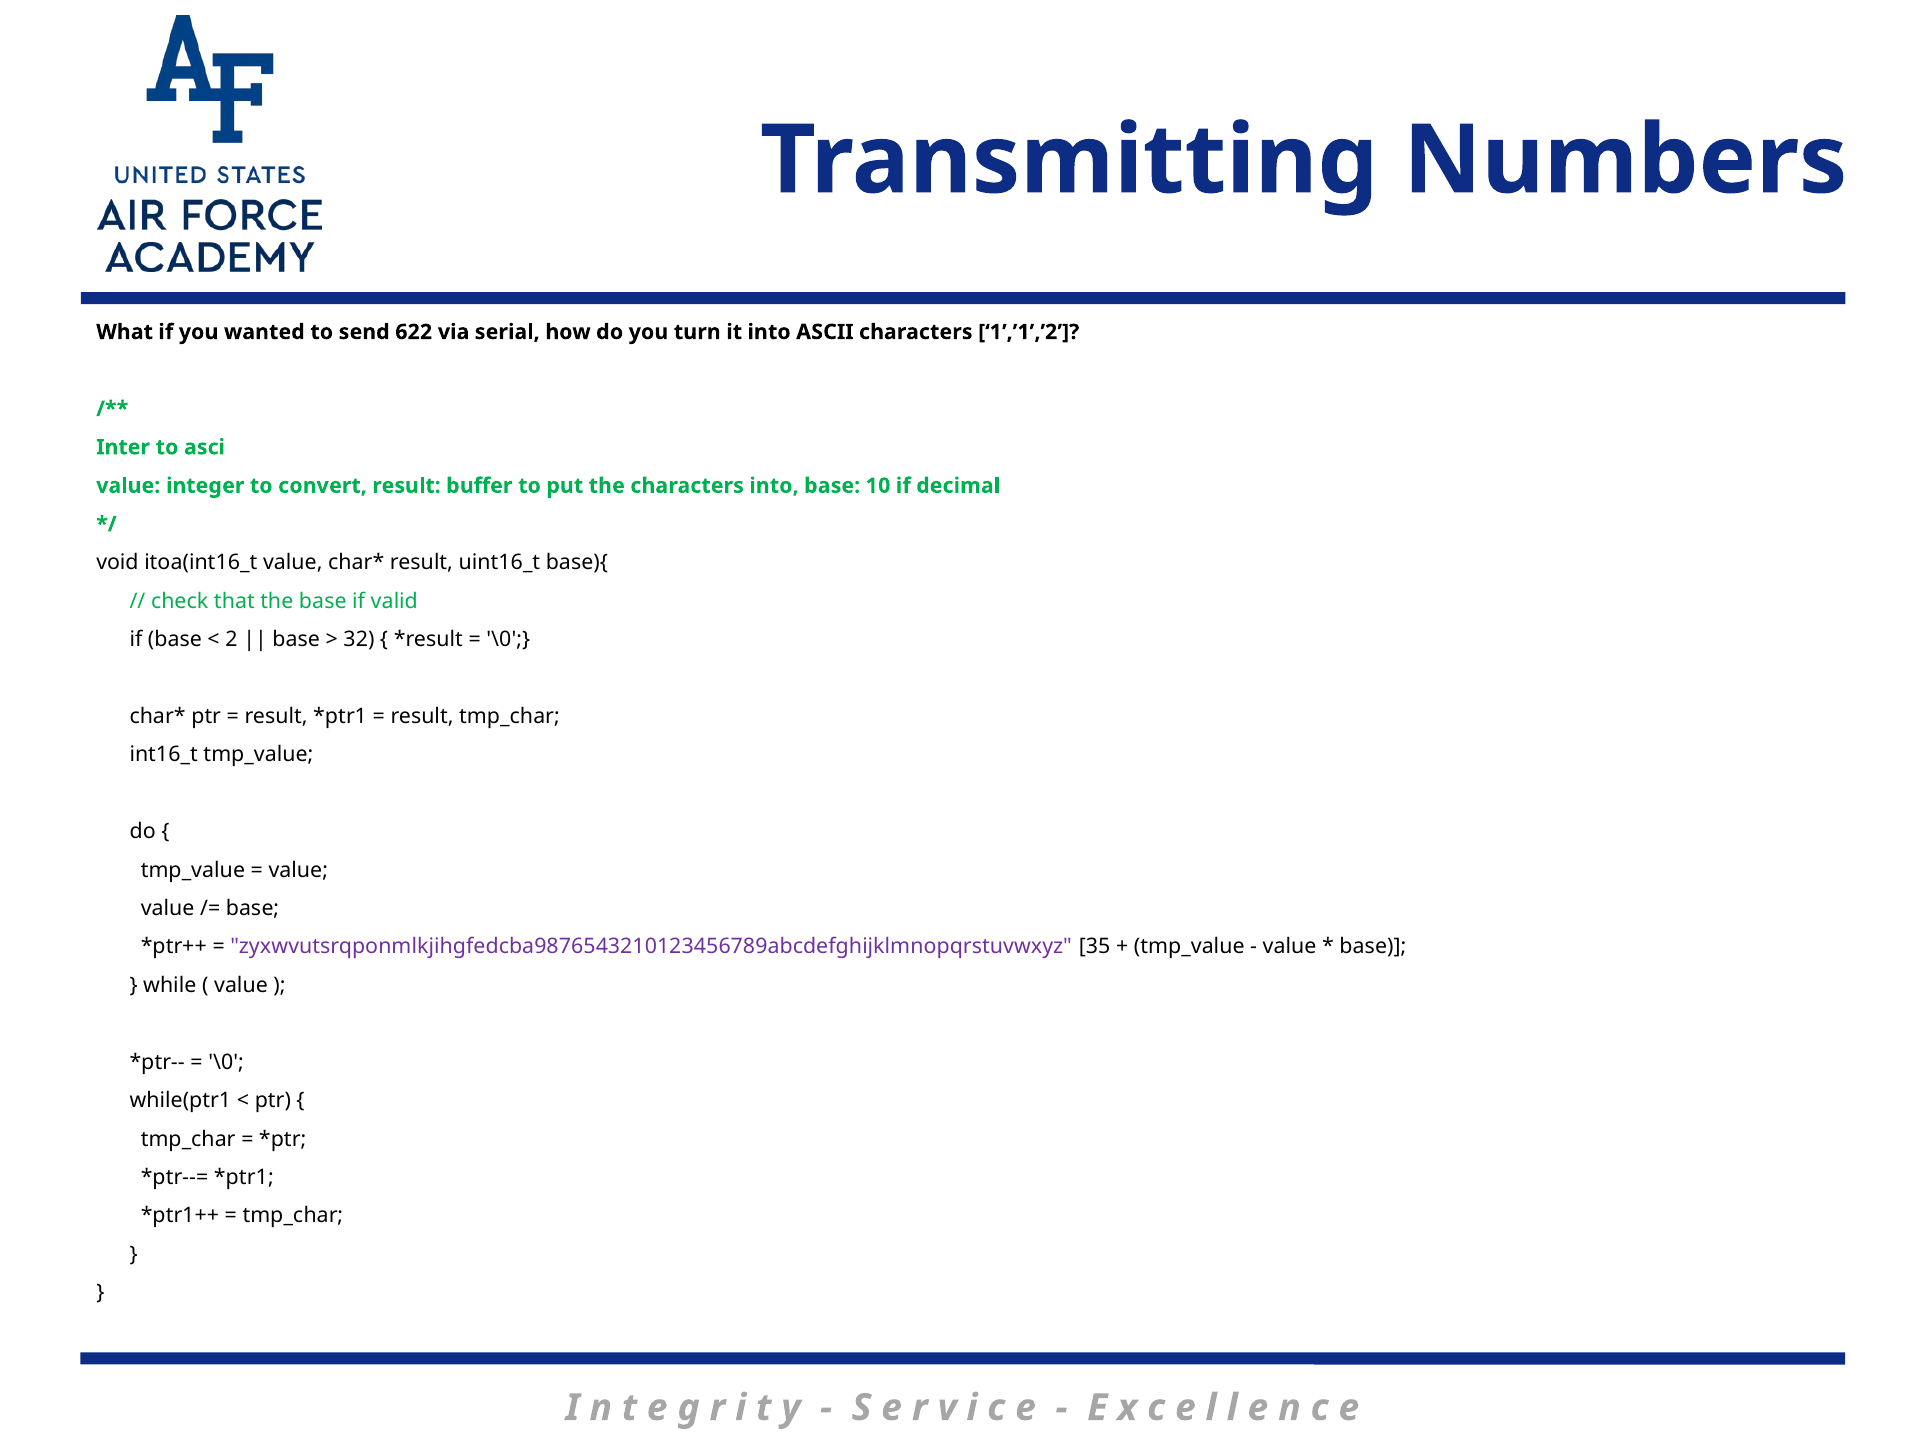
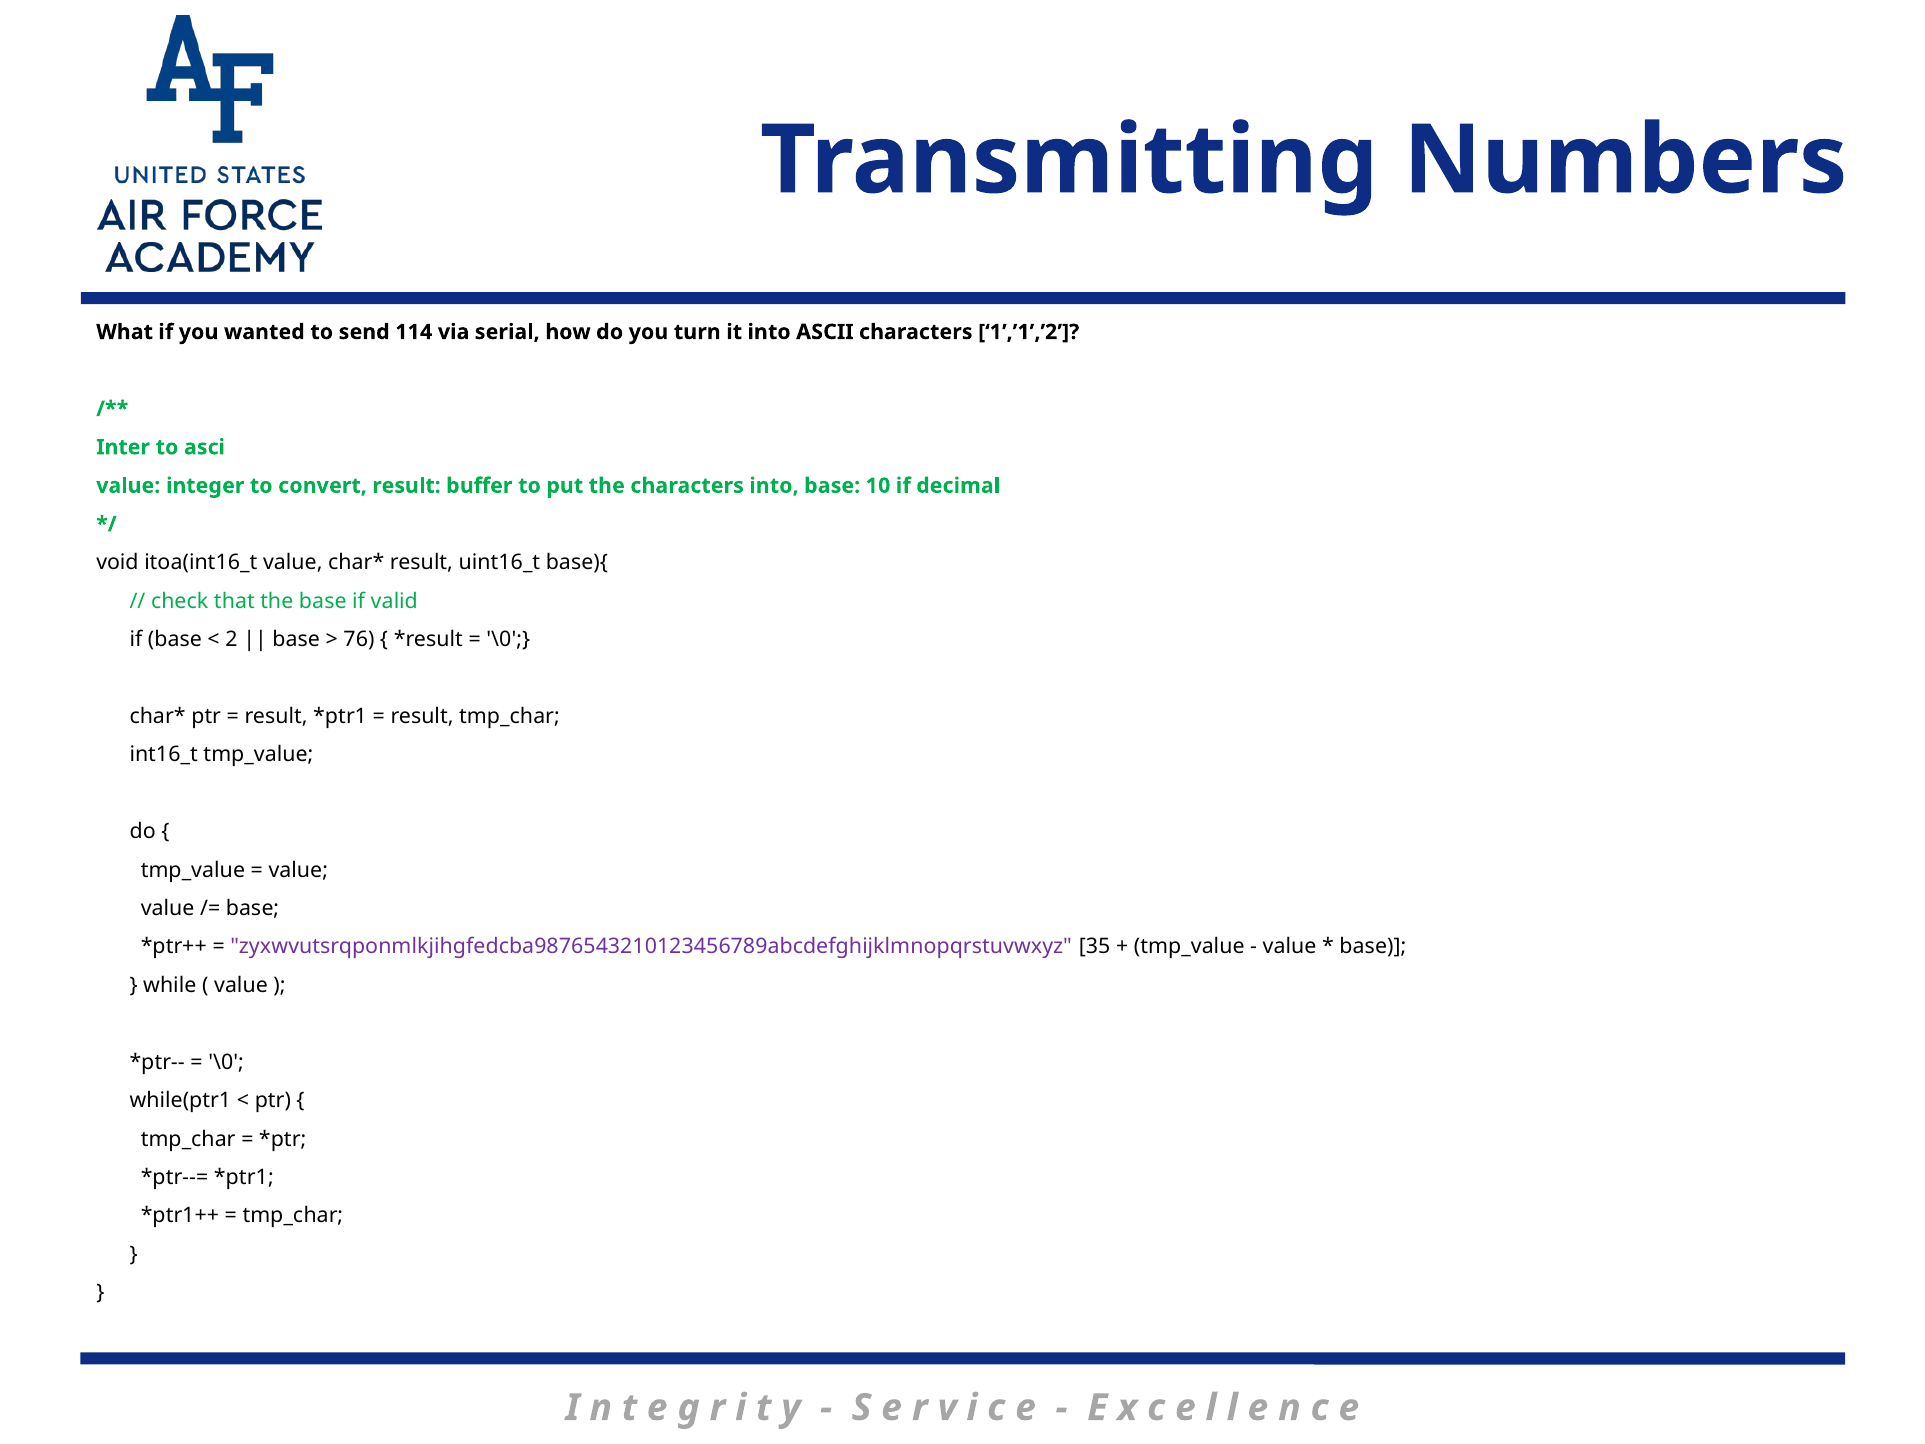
622: 622 -> 114 (414, 332)
32: 32 -> 76 (359, 639)
